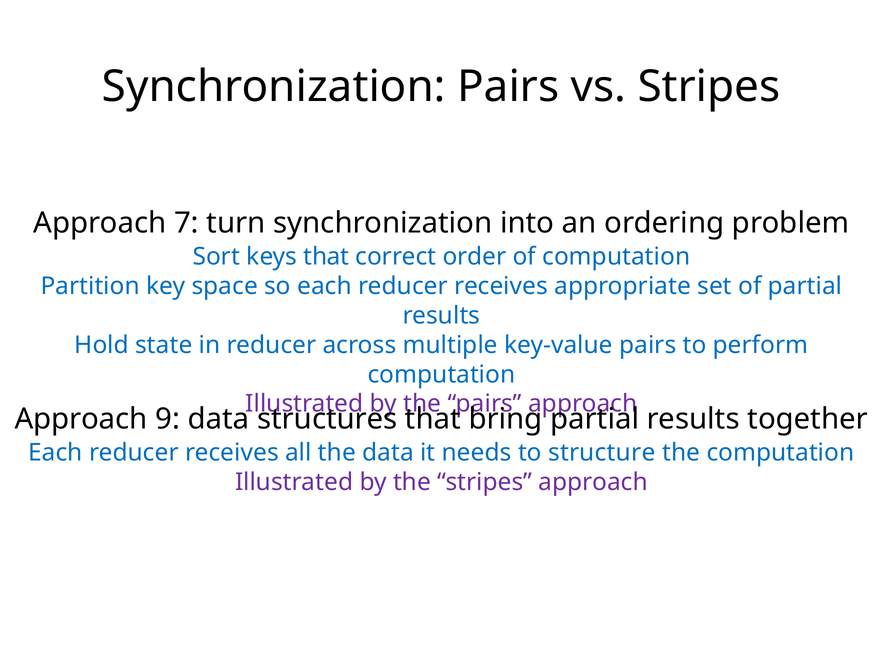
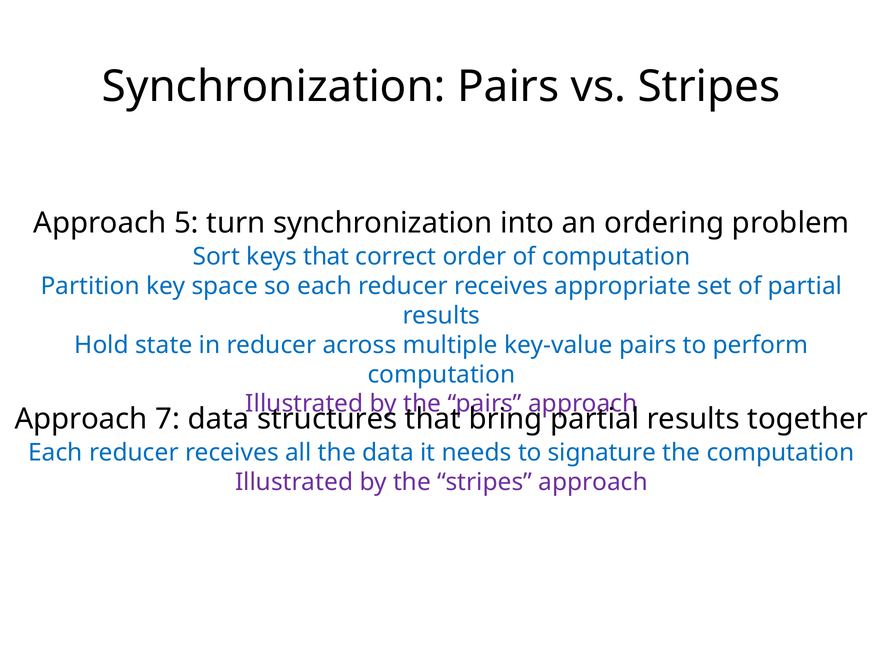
7: 7 -> 5 (186, 223)
9: 9 -> 7 (168, 419)
structure: structure -> signature (602, 453)
